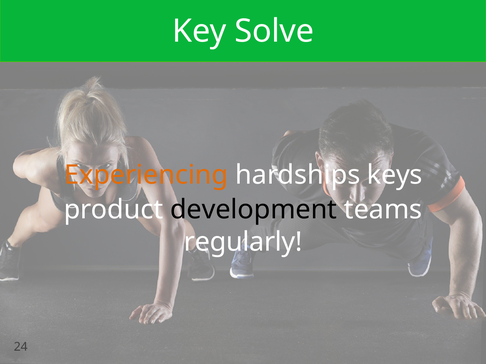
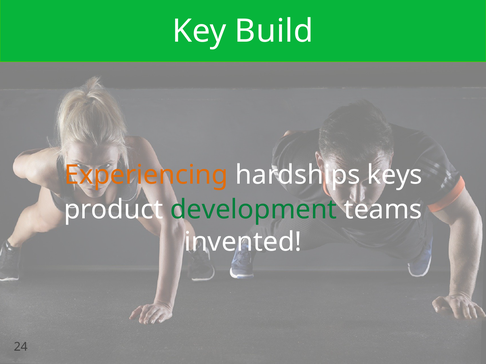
Solve: Solve -> Build (274, 31)
development colour: black -> green (254, 210)
regularly: regularly -> invented (243, 242)
